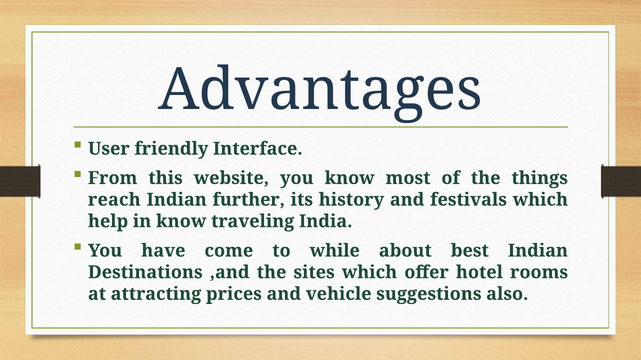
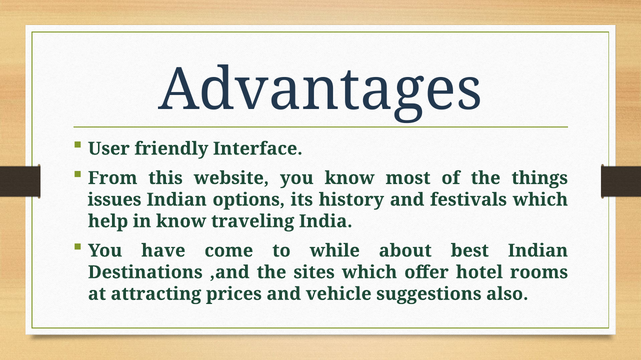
reach: reach -> issues (114, 200)
further: further -> options (249, 200)
